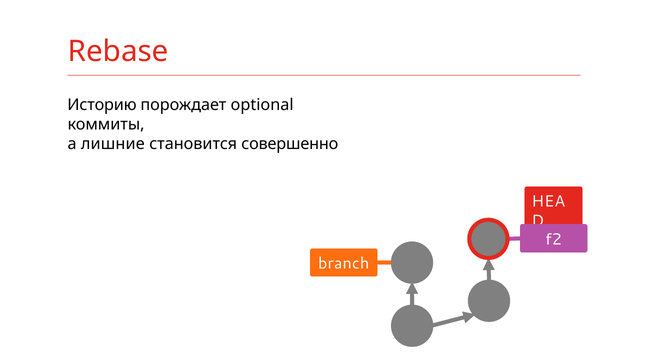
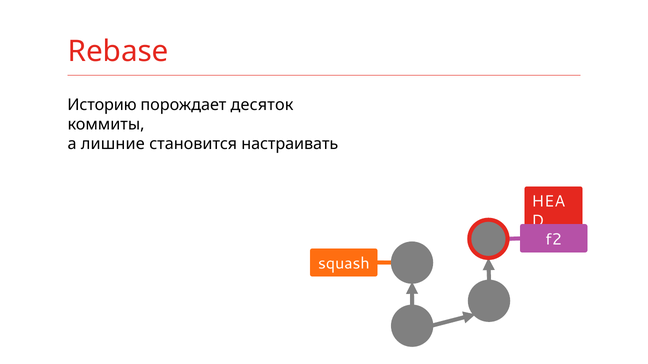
optional: optional -> десяток (262, 105)
совершенно: совершенно -> настраивать (290, 144)
branch: branch -> squash (344, 264)
